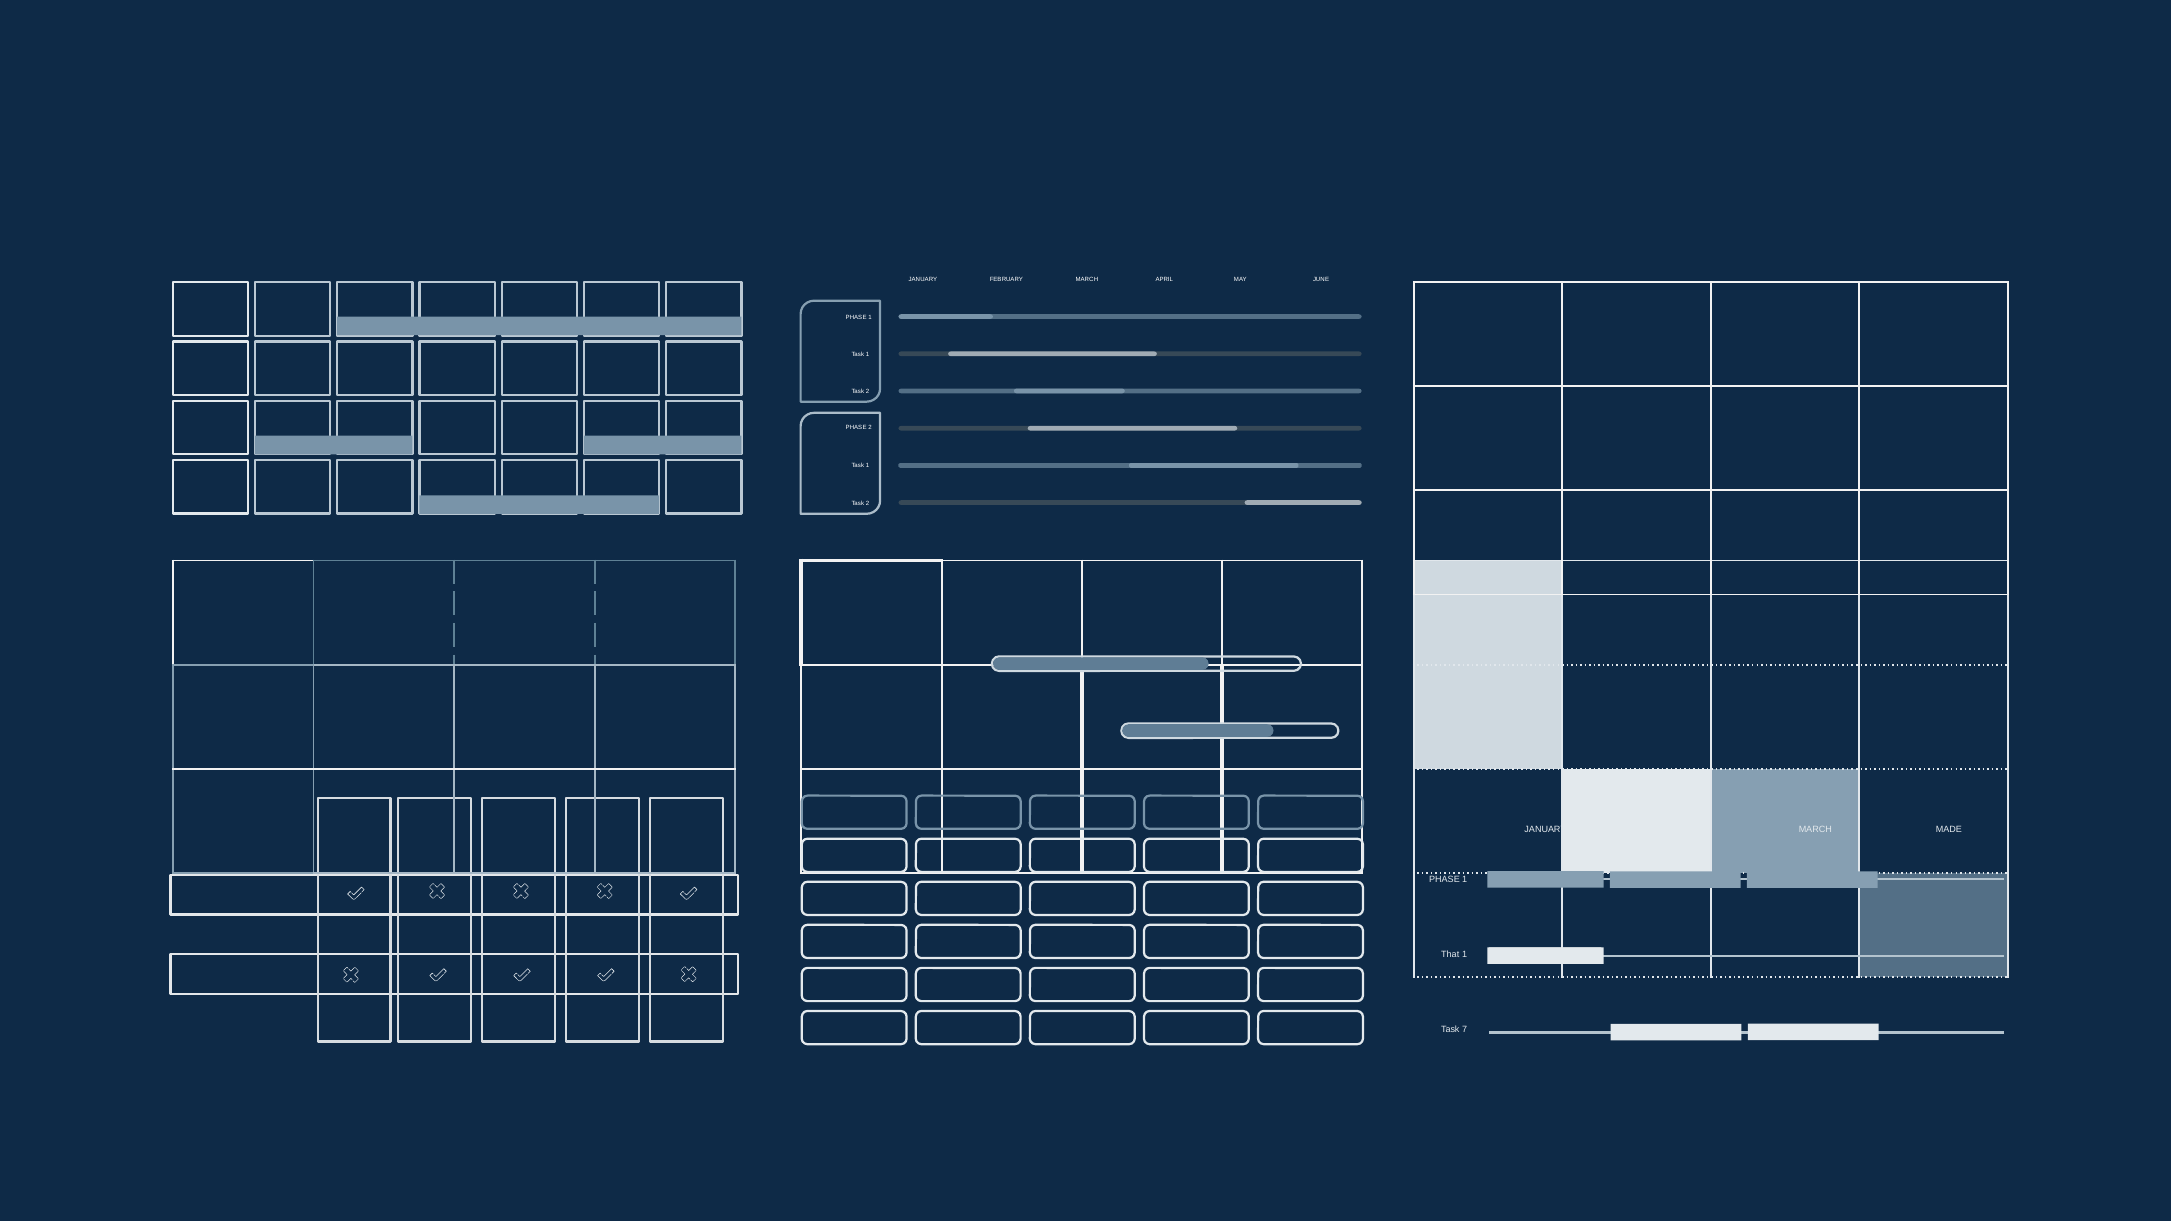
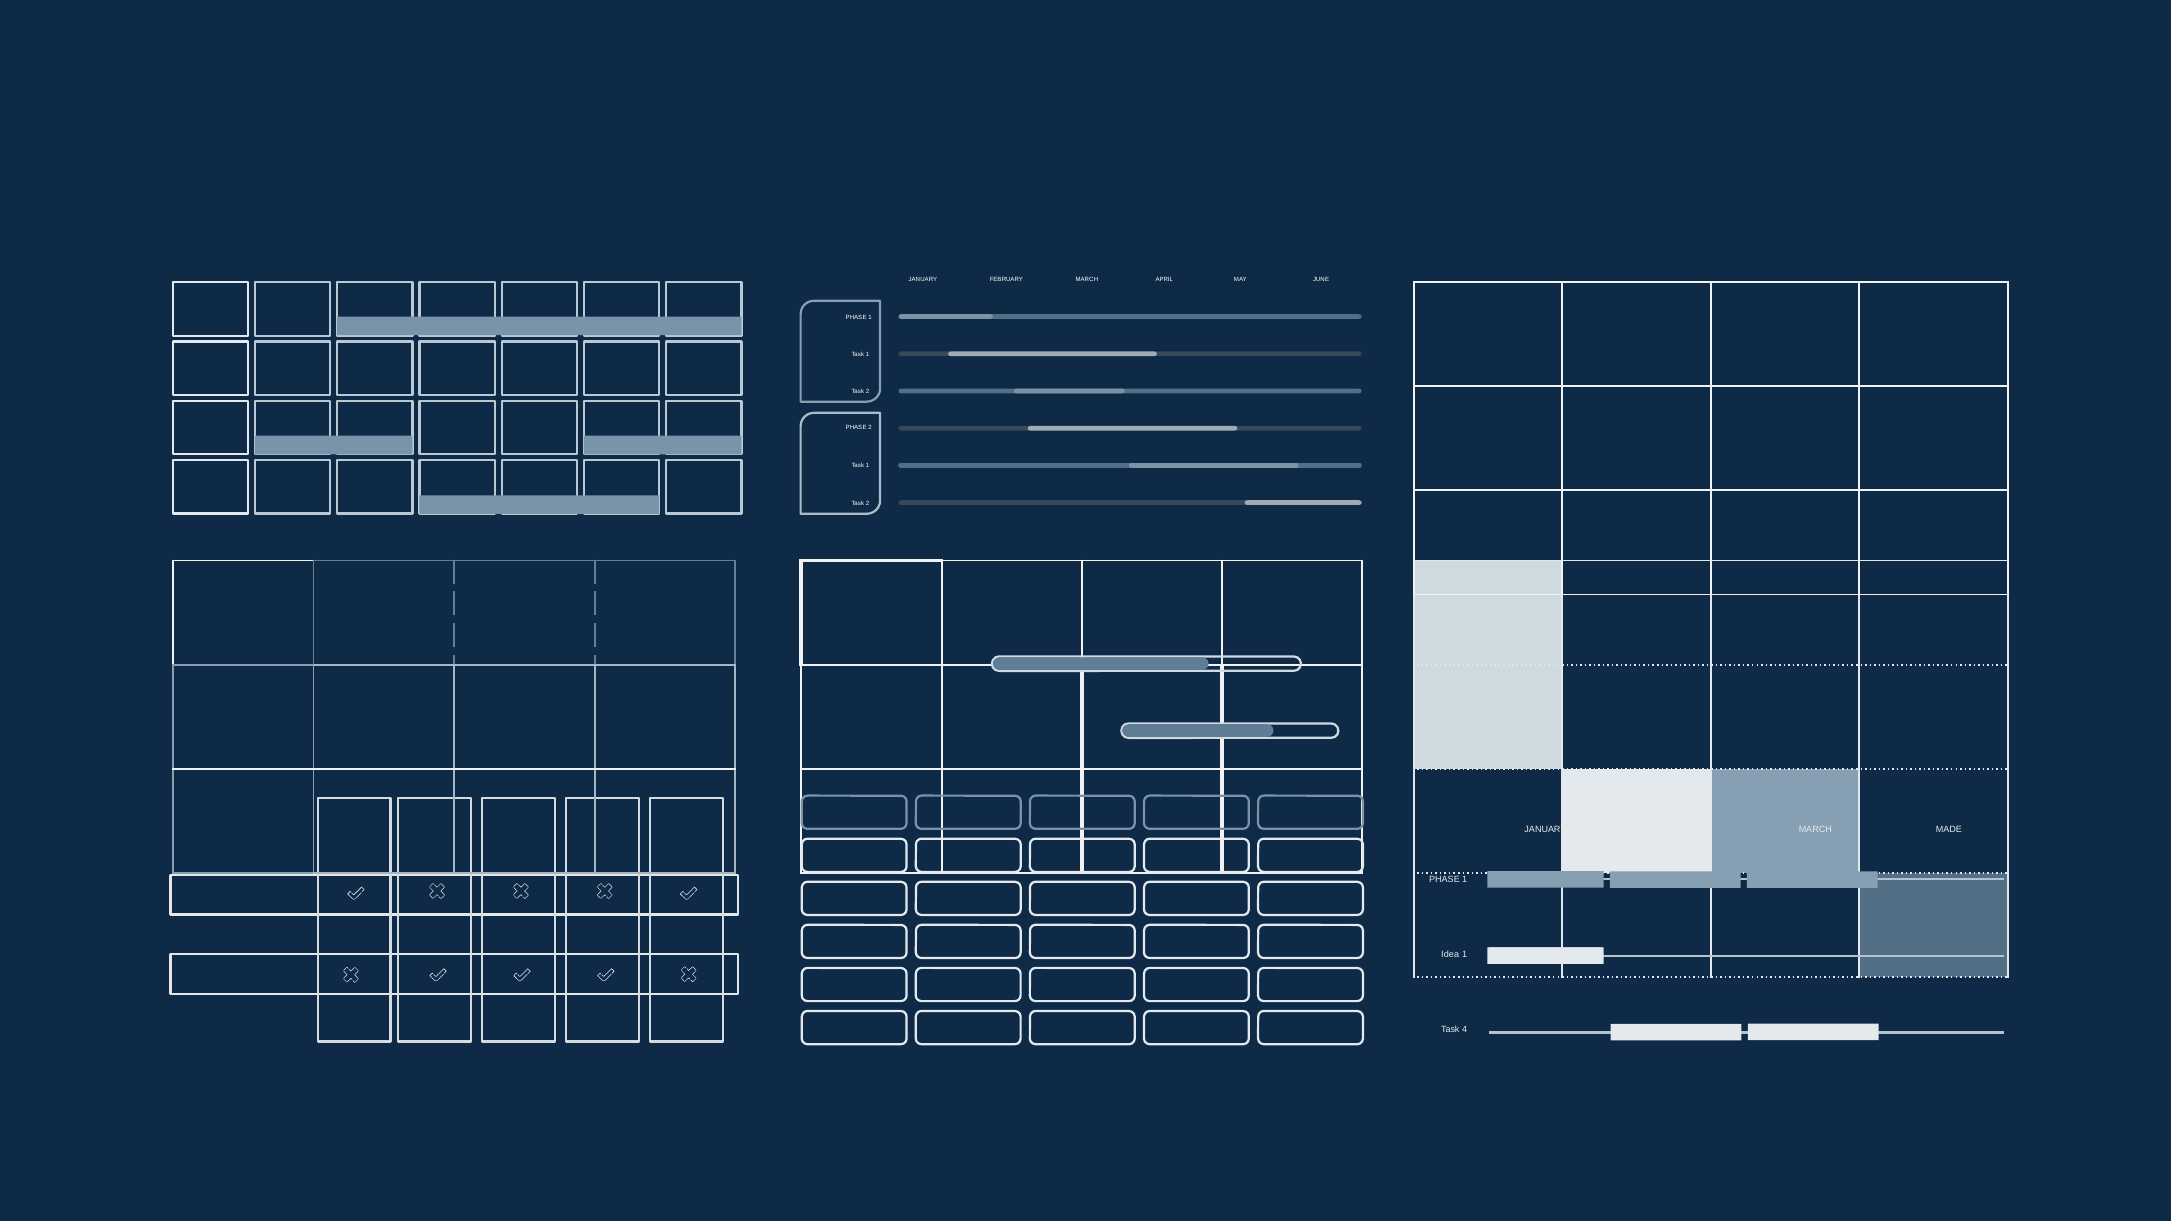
That: That -> Idea (1450, 955)
7: 7 -> 4 (1465, 1030)
